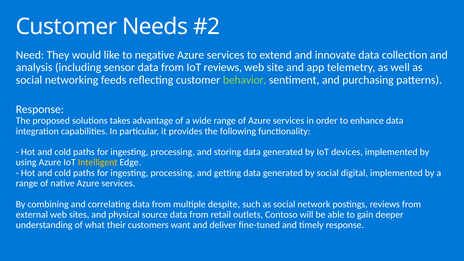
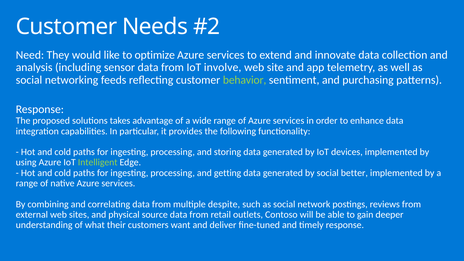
negative: negative -> optimize (155, 55)
IoT reviews: reviews -> involve (223, 67)
Intelligent colour: yellow -> light green (98, 162)
digital: digital -> better (354, 173)
